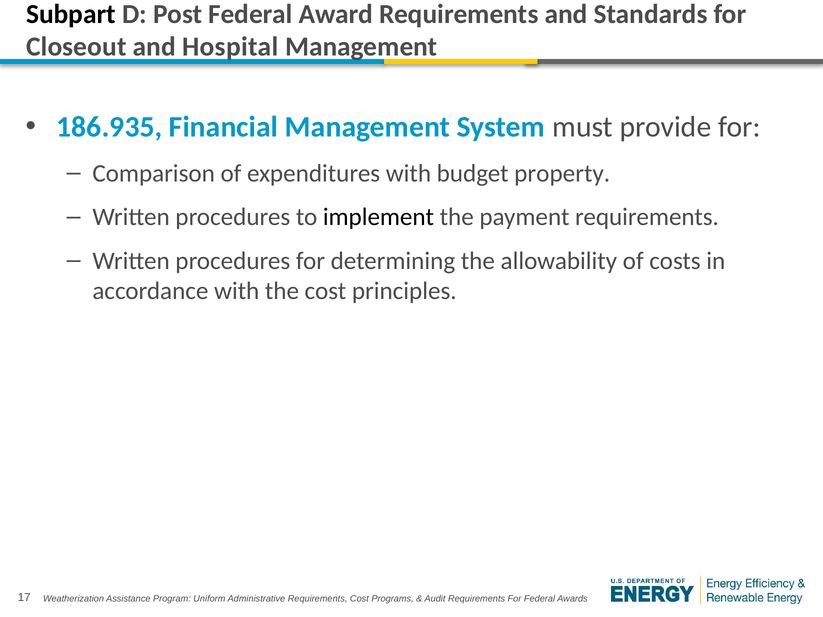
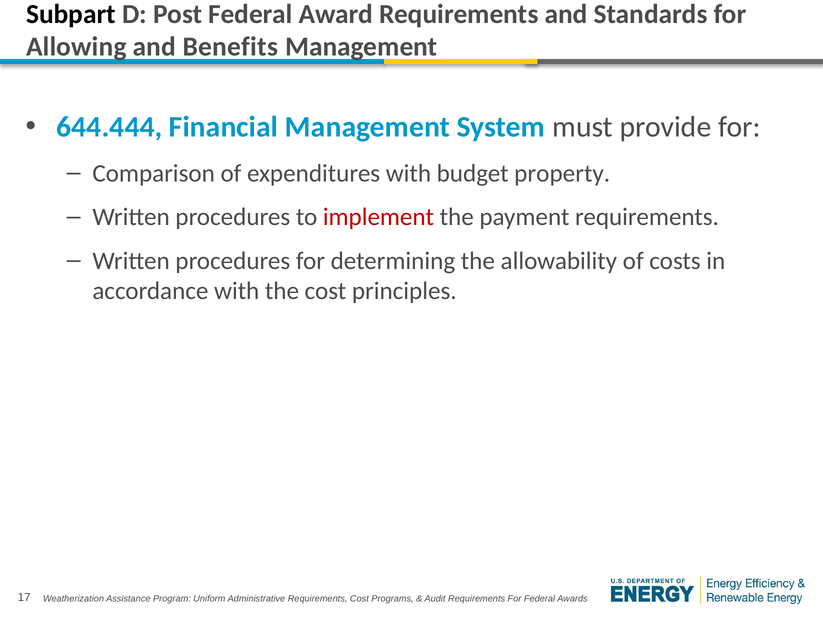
Closeout: Closeout -> Allowing (76, 47)
Hospital: Hospital -> Benefits (230, 47)
186.935: 186.935 -> 644.444 (109, 127)
implement colour: black -> red (378, 217)
